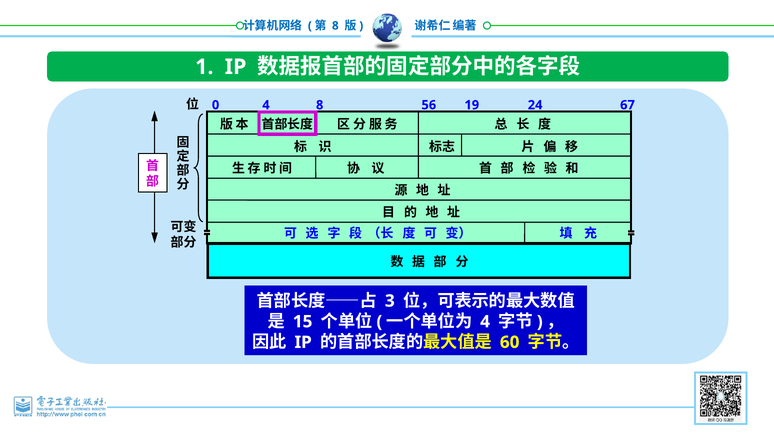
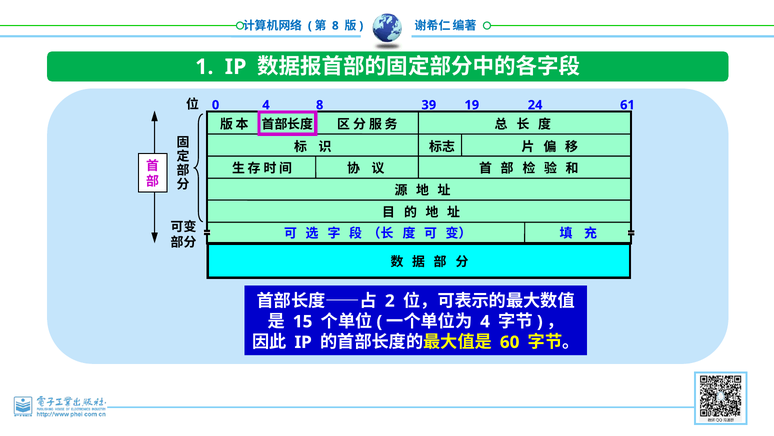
56: 56 -> 39 (429, 105)
67: 67 -> 61 (627, 105)
3: 3 -> 2 (390, 301)
